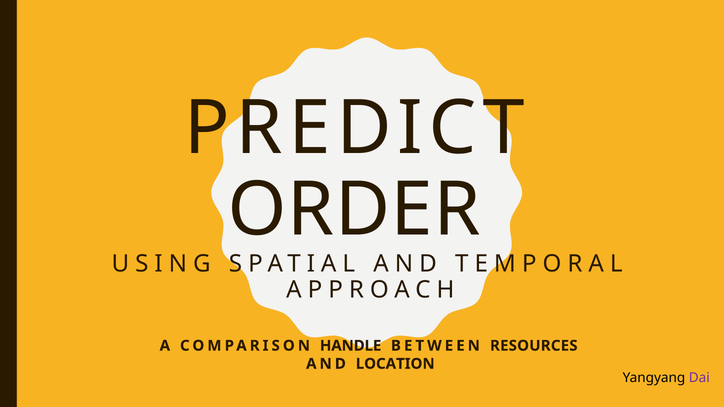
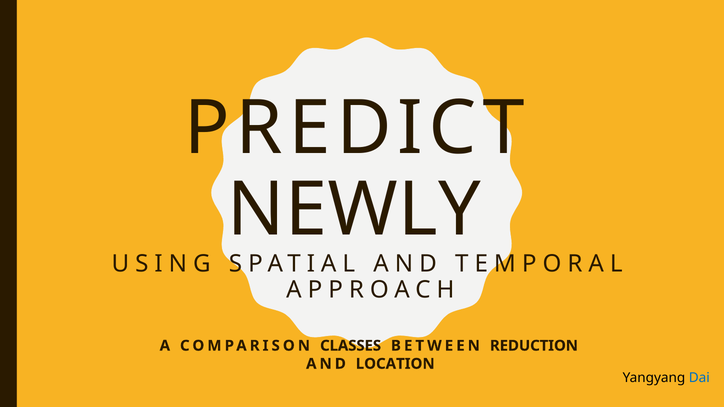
ORDER: ORDER -> NEWLY (354, 210)
HANDLE: HANDLE -> CLASSES (351, 346)
RESOURCES: RESOURCES -> REDUCTION (534, 346)
Dai colour: purple -> blue (699, 378)
